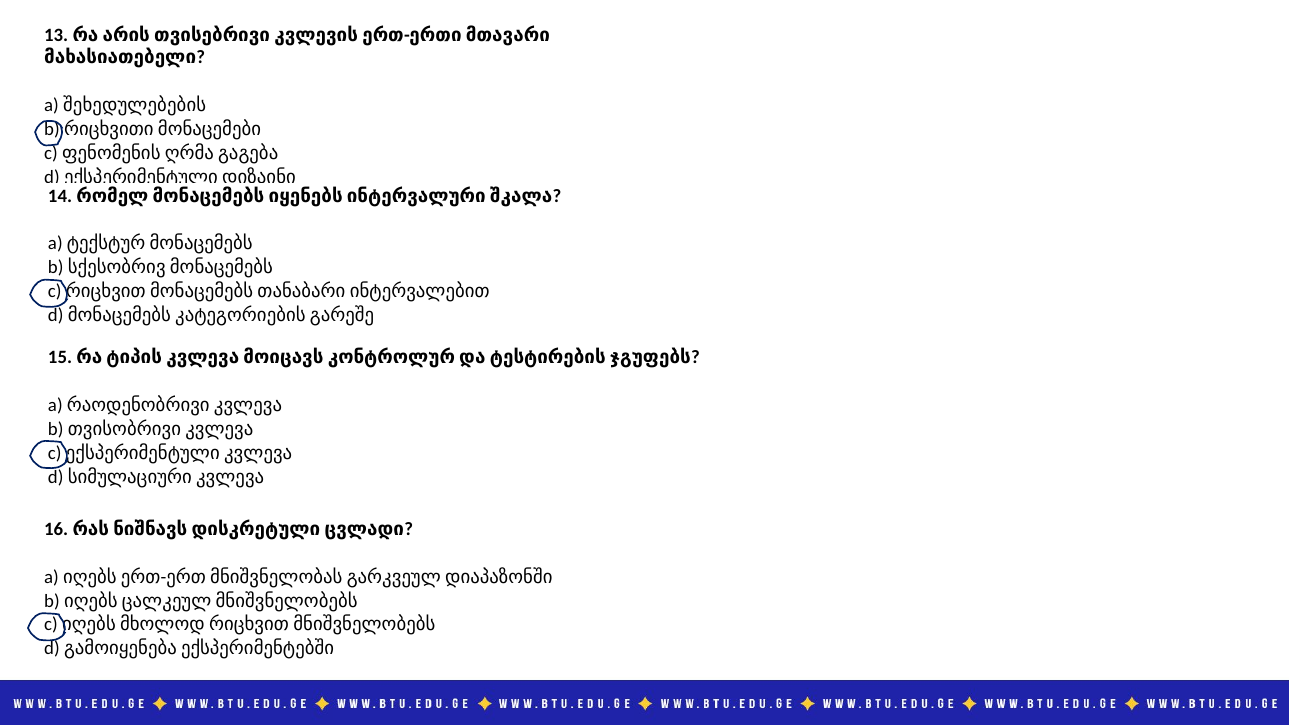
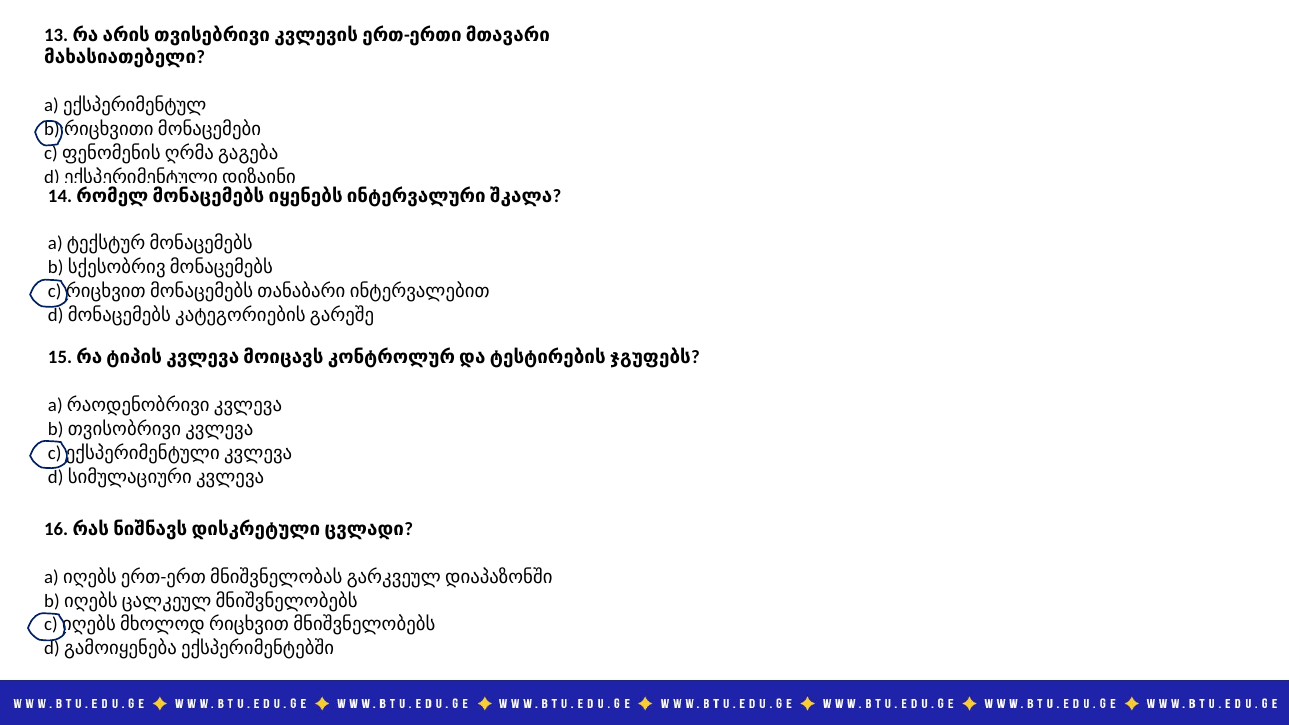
შეხედულებების: შეხედულებების -> ექსპერიმენტულ (135, 106)
